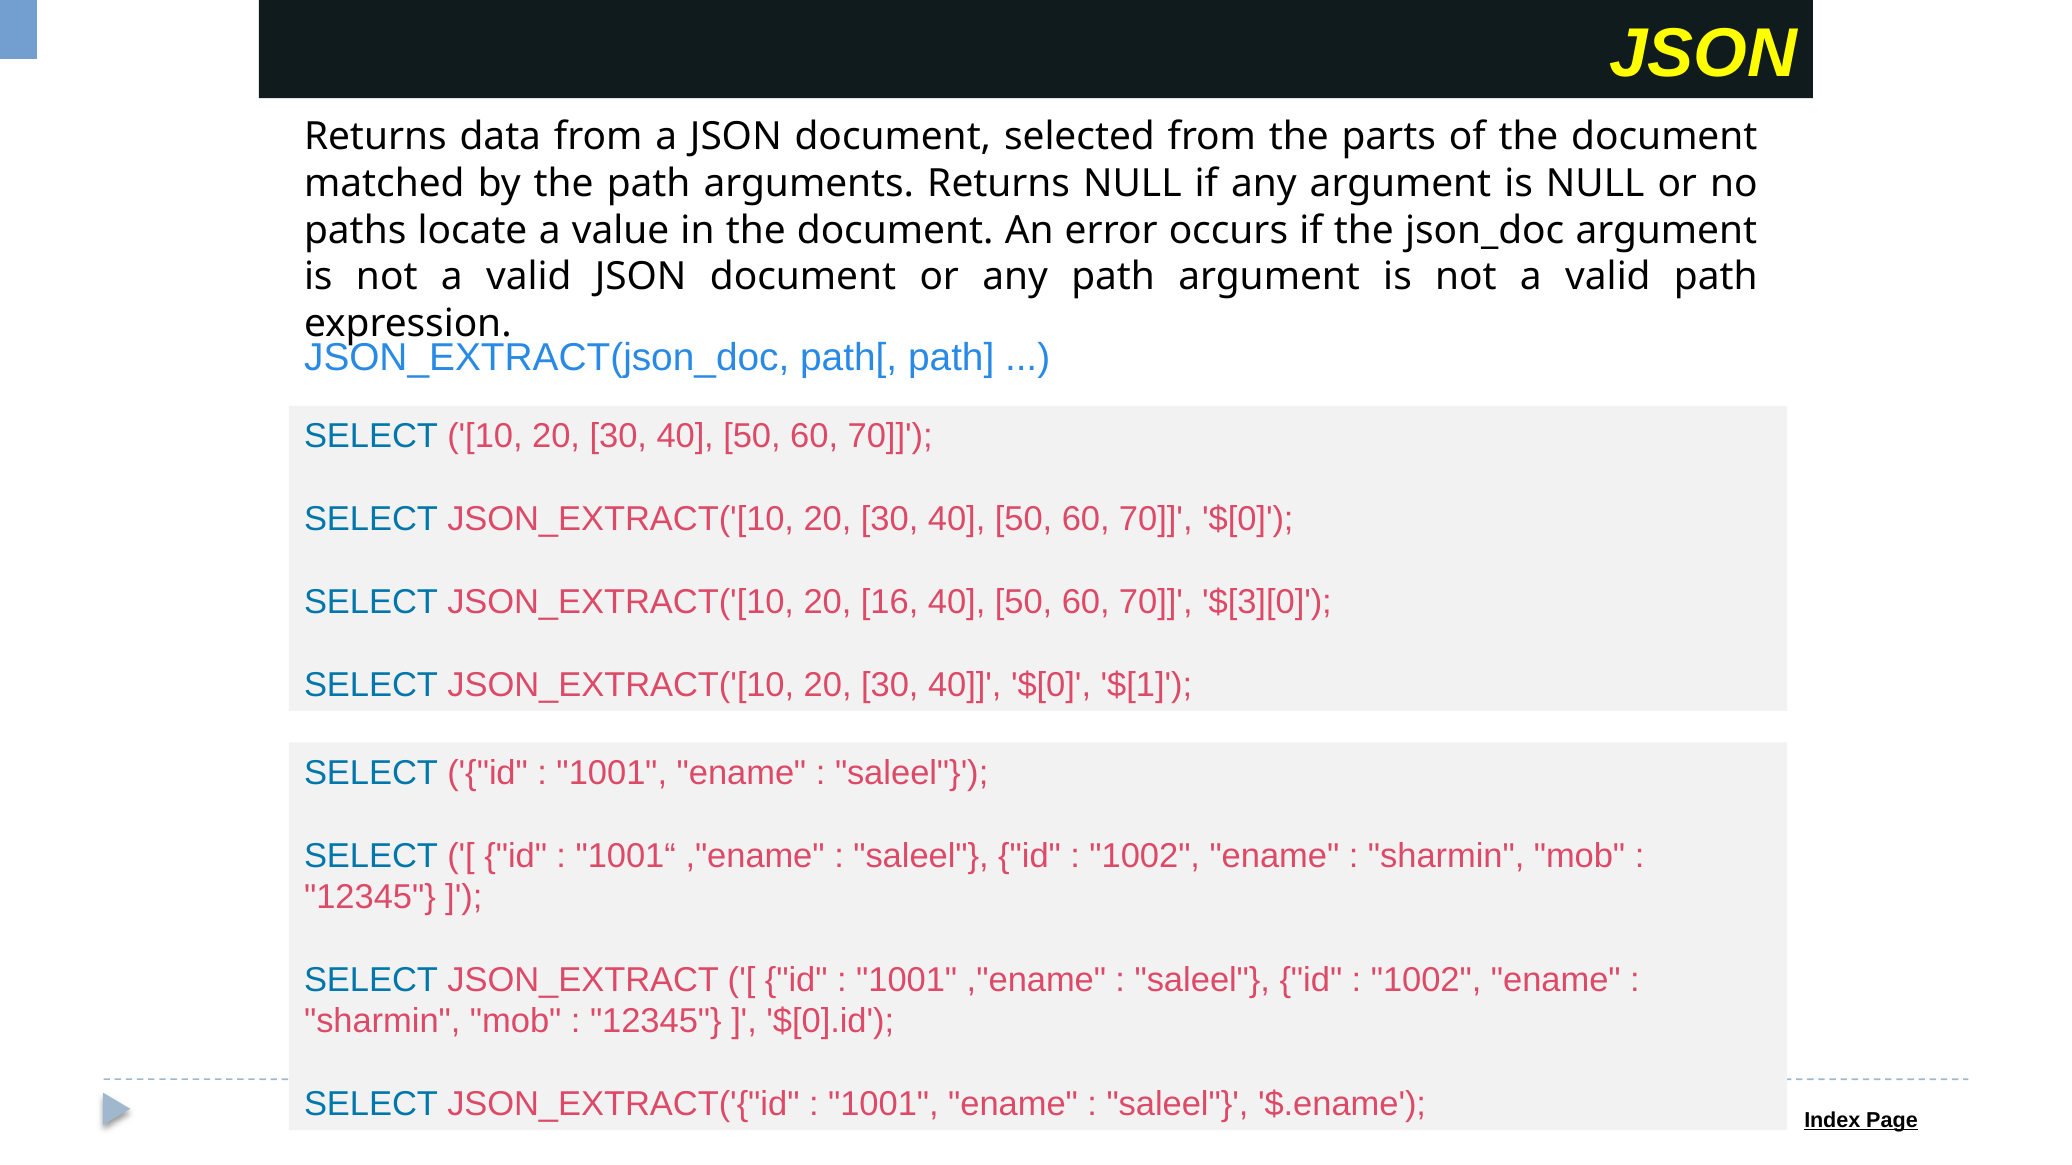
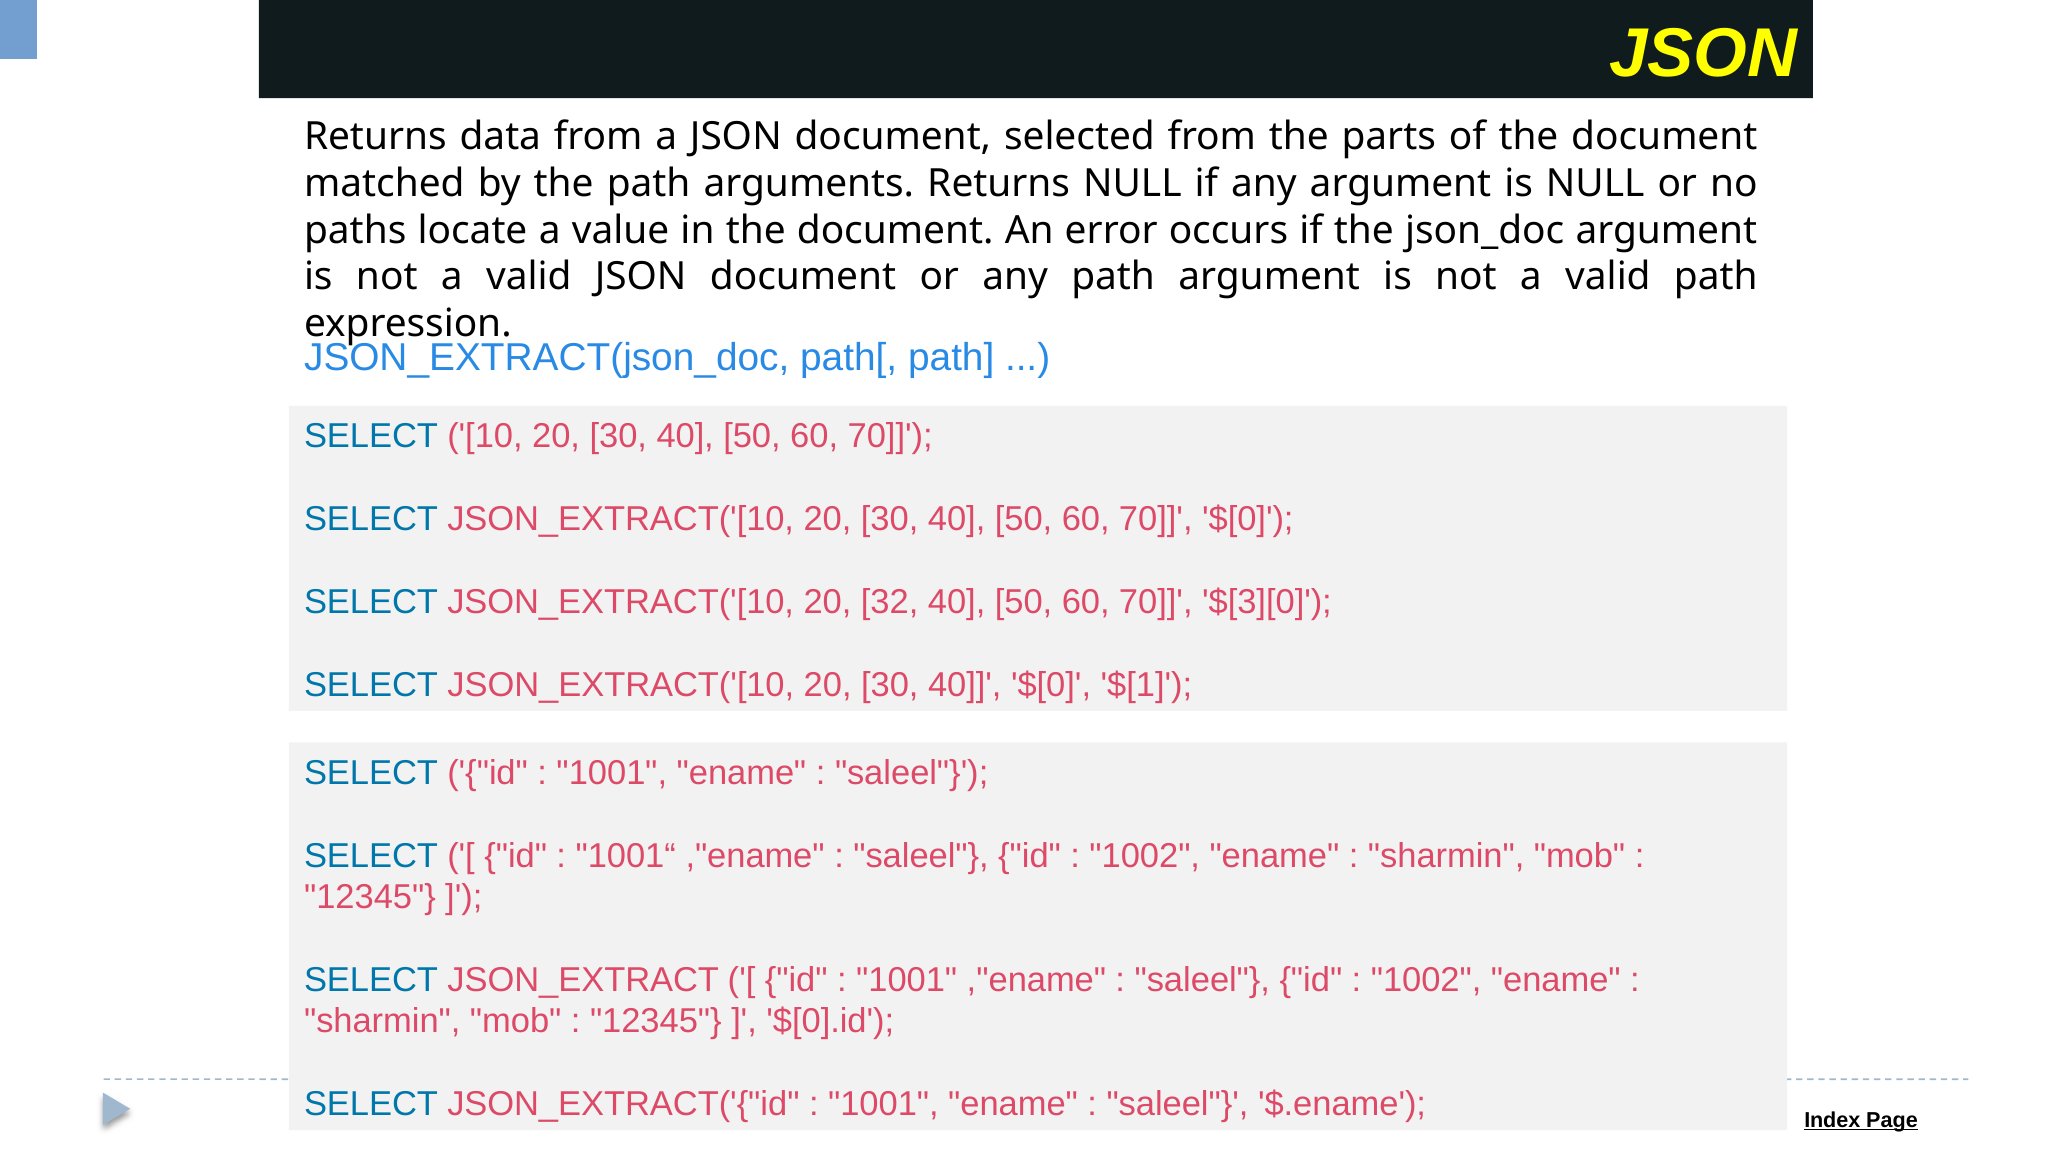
16: 16 -> 32 (890, 602)
